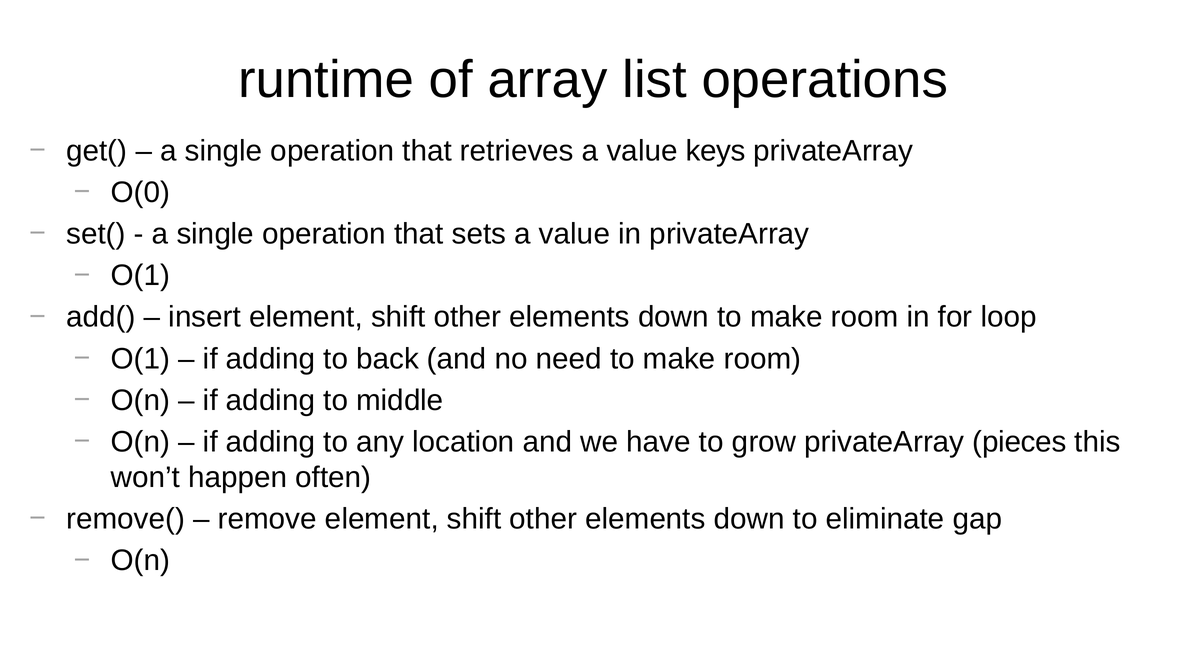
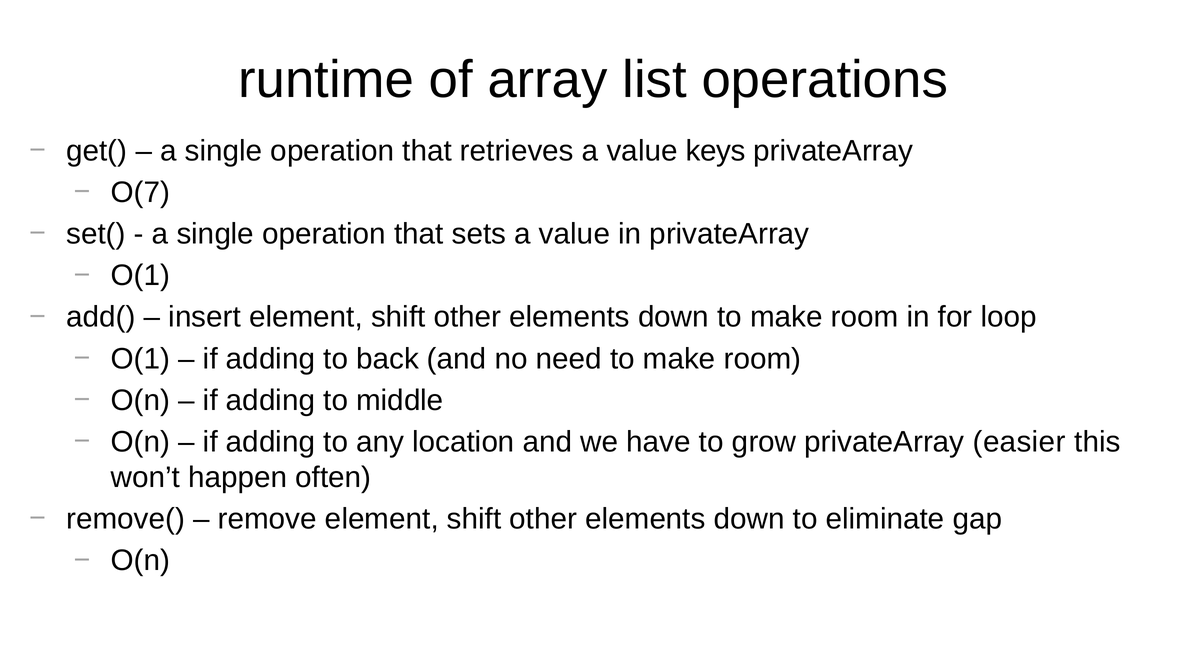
O(0: O(0 -> O(7 (140, 192)
pieces: pieces -> easier (1019, 442)
